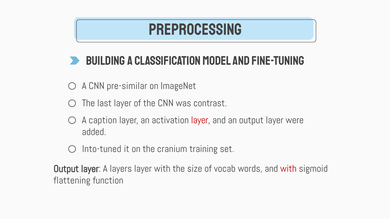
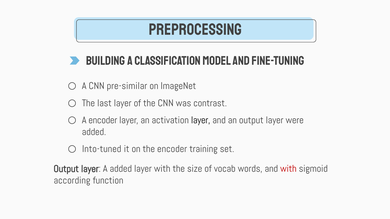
A caption: caption -> encoder (103, 120)
layer colour: red -> black (201, 120)
the cranium: cranium -> encoder (172, 149)
A layers: layers -> added (121, 169)
flattening: flattening -> according (72, 181)
